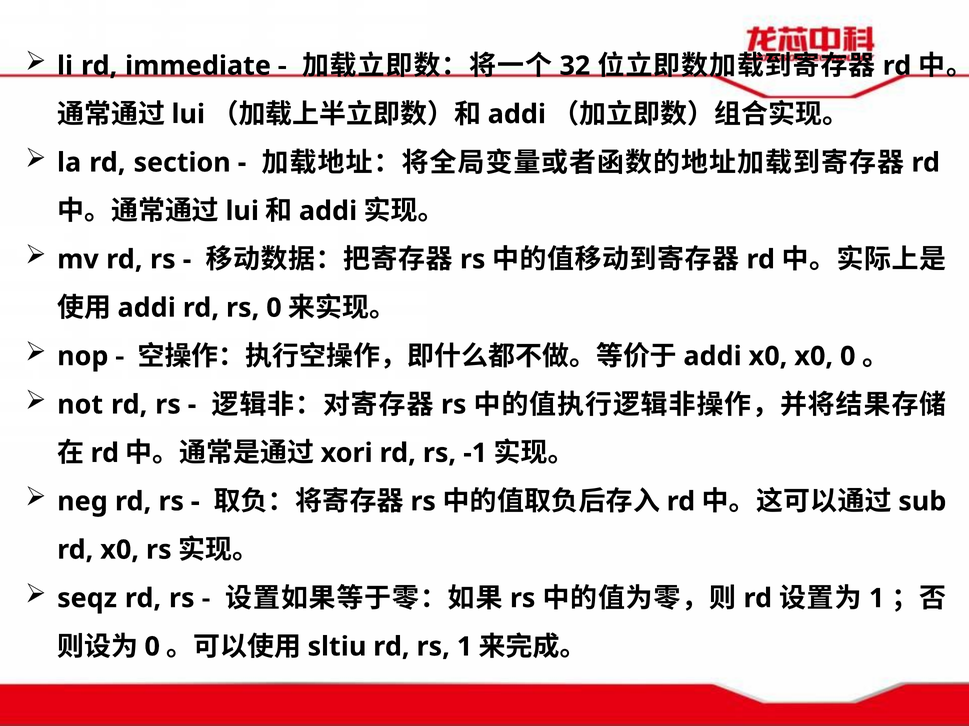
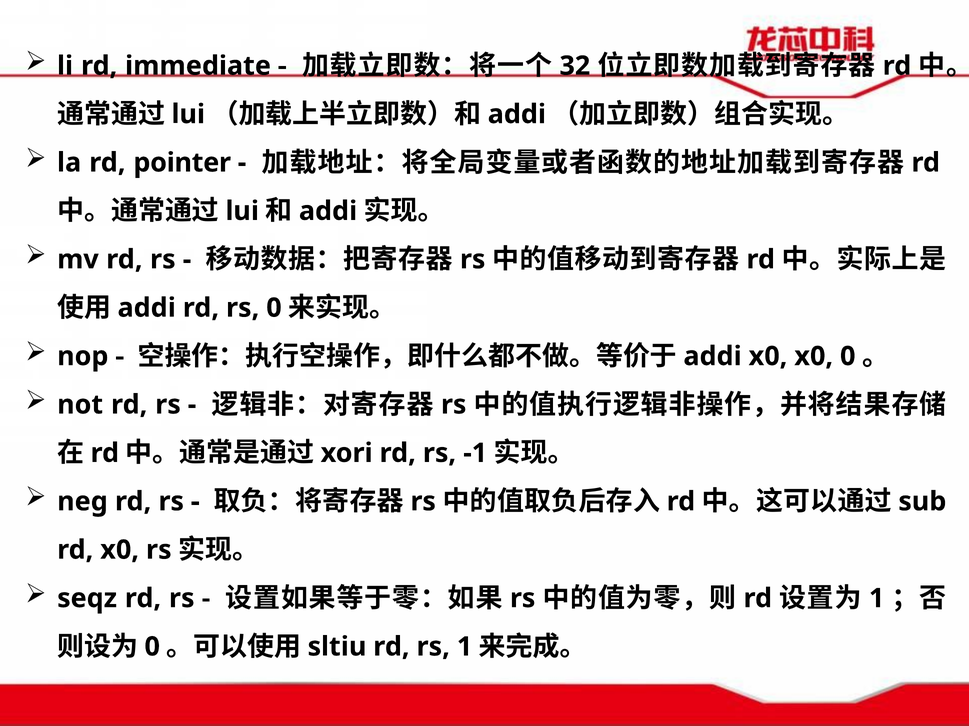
section: section -> pointer (182, 163)
